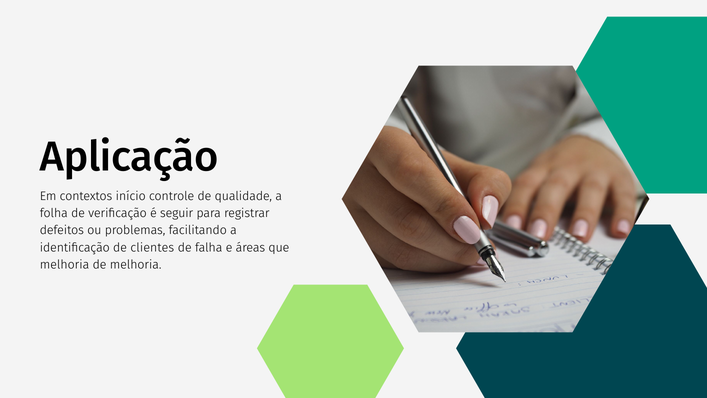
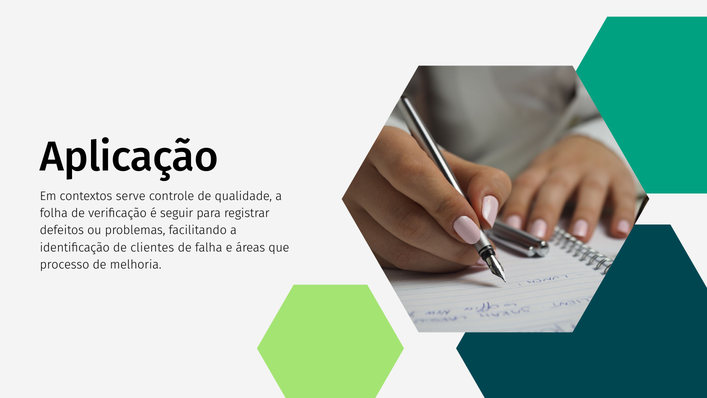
início: início -> serve (131, 196)
melhoria: melhoria -> processo (65, 265)
